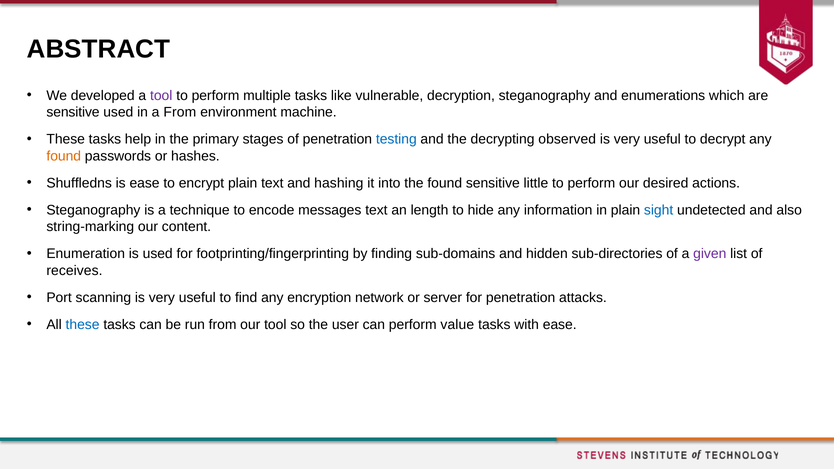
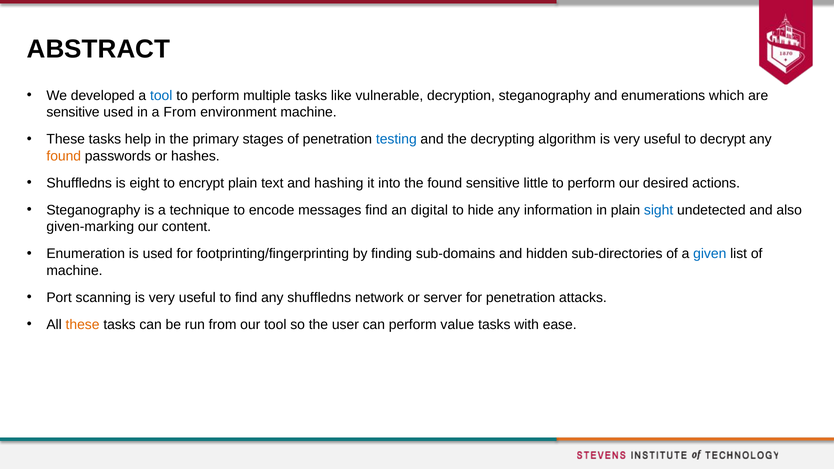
tool colour: purple -> blue (161, 96)
observed: observed -> algorithm (567, 139)
is ease: ease -> eight (145, 183)
messages text: text -> find (376, 210)
length: length -> digital (429, 210)
string-marking: string-marking -> given-marking (90, 227)
given colour: purple -> blue (710, 254)
receives: receives -> machine (75, 271)
any encryption: encryption -> shuffledns (319, 298)
these colour: blue -> orange (83, 325)
